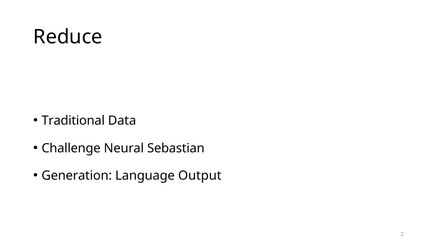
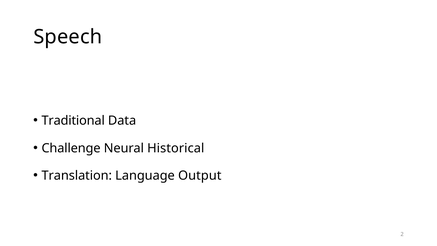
Reduce: Reduce -> Speech (68, 37)
Sebastian: Sebastian -> Historical (176, 148)
Generation: Generation -> Translation (77, 176)
